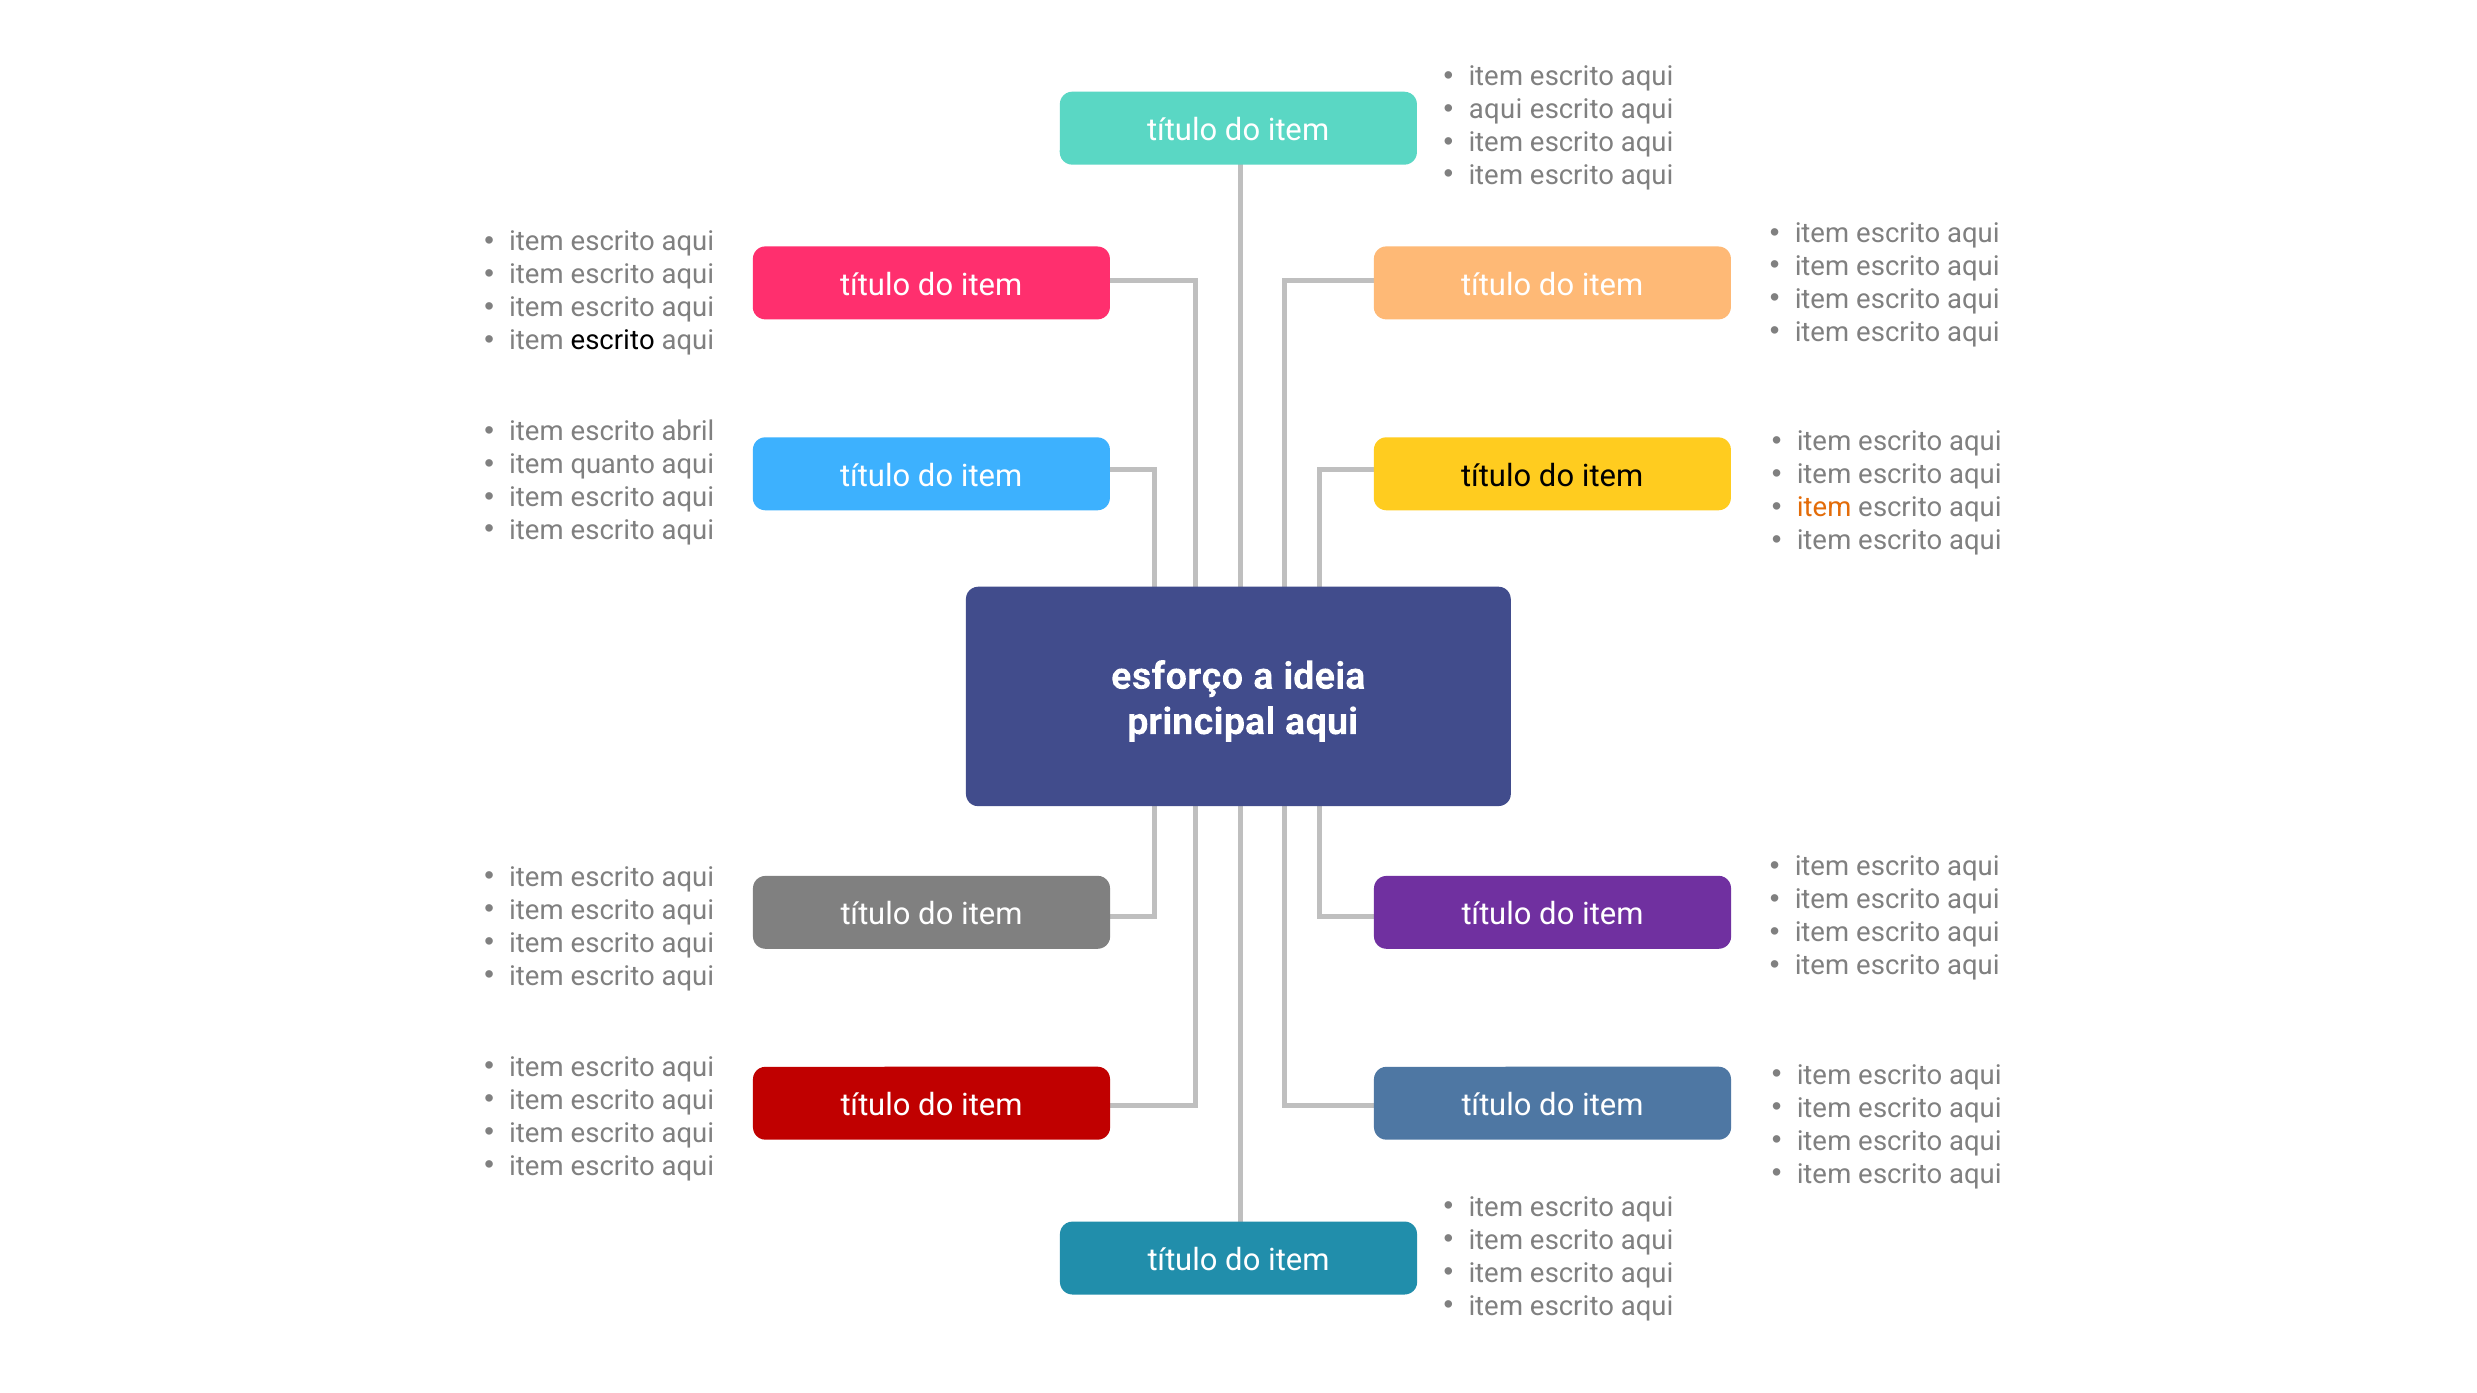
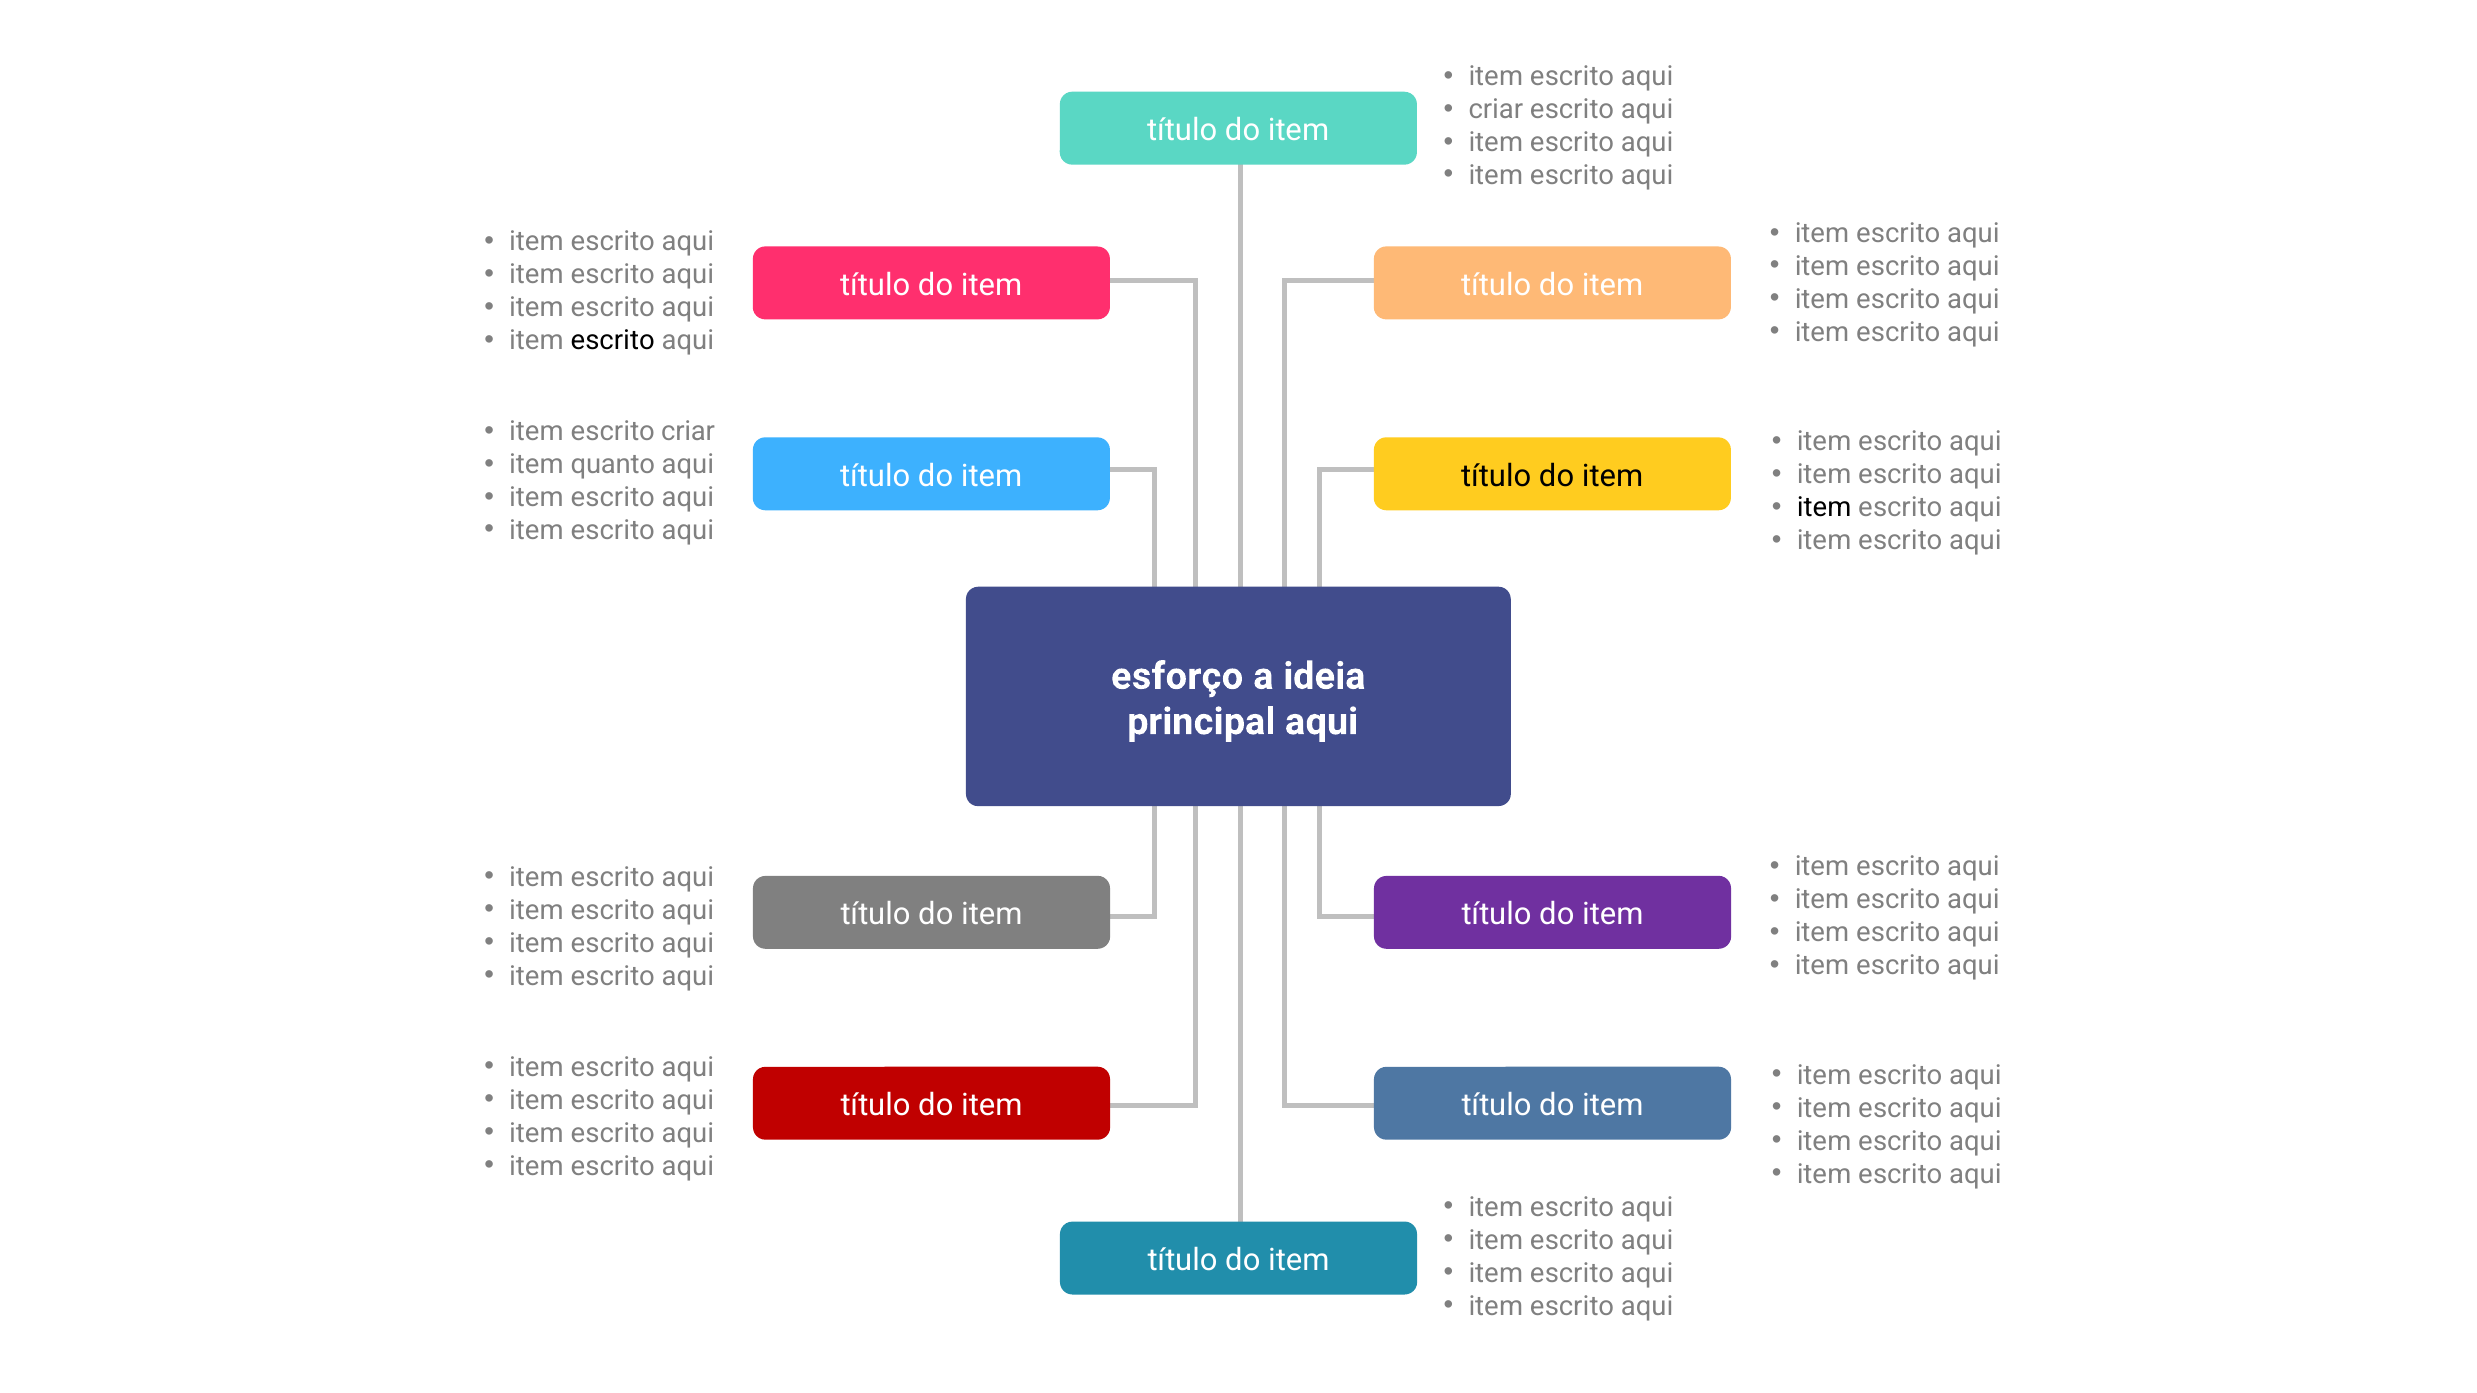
aqui: aqui -> criar (1496, 110)
escrito abril: abril -> criar (688, 432)
item colour: orange -> black (1824, 508)
